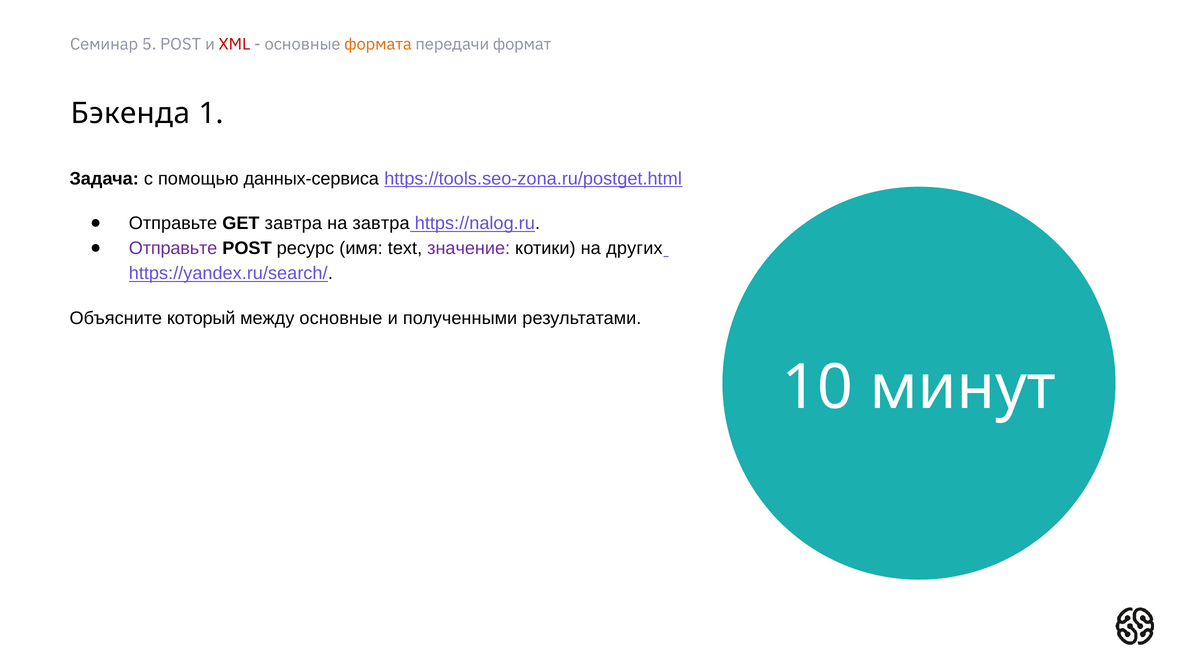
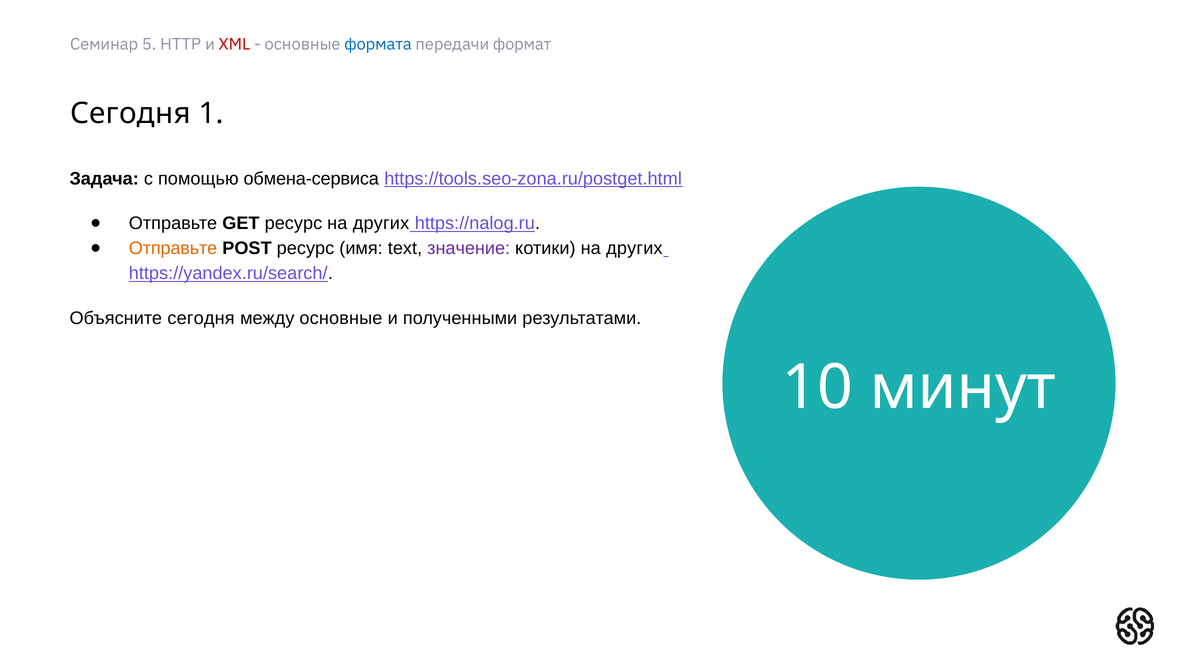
5 POST: POST -> HTTP (181, 44)
формата colour: orange -> blue (378, 44)
Бэкенда: Бэкенда -> Сегодня (130, 113)
данных-сервиса: данных-сервиса -> обмена-сервиса (311, 179)
GET завтра: завтра -> ресурс (293, 224)
завтра: завтра -> других (381, 224)
Отправьте colour: purple -> orange (173, 248)
Объясните который: который -> сегодня (201, 318)
